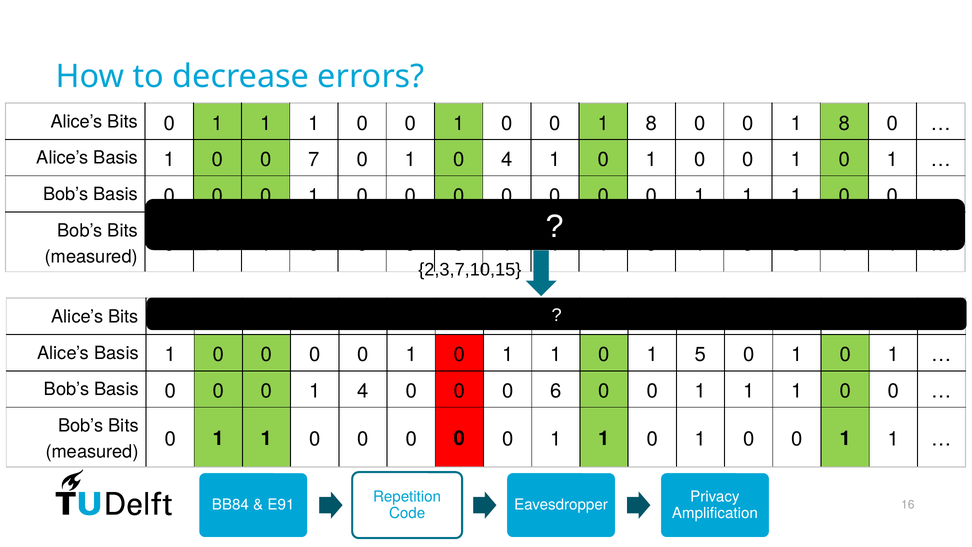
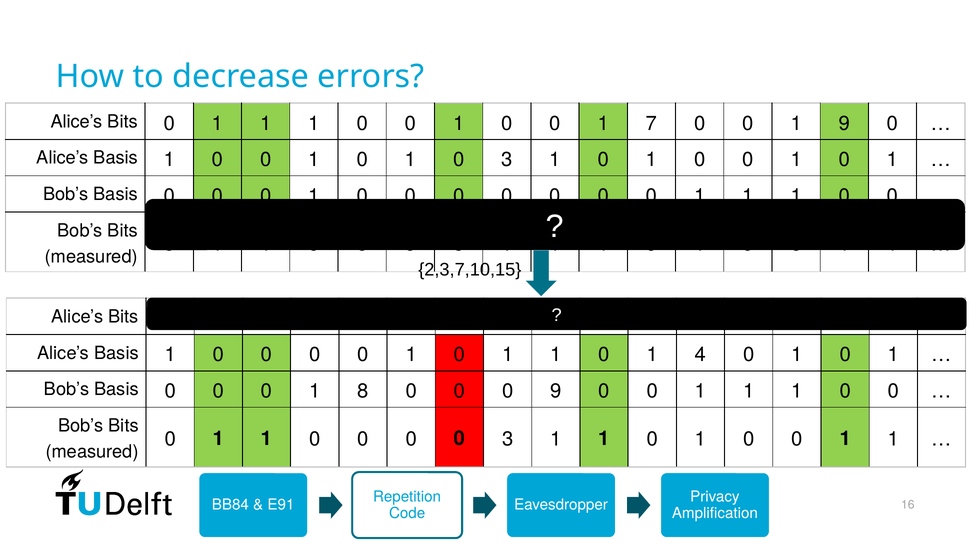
8: 8 -> 7 (652, 123)
8: 8 -> 9 (844, 123)
7: 7 -> 1 (314, 160)
1 0 4: 4 -> 3 (507, 160)
5: 5 -> 4 (701, 355)
1 4: 4 -> 8 (363, 391)
0 6: 6 -> 9 (556, 391)
0: 0 -> 3 (508, 439)
